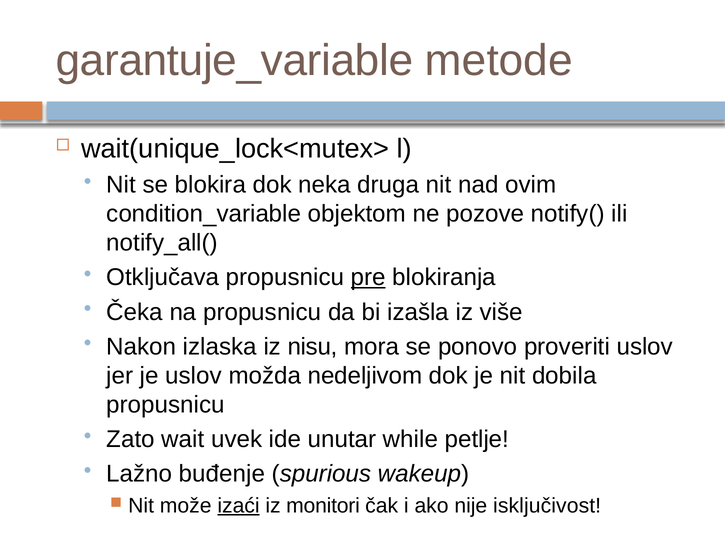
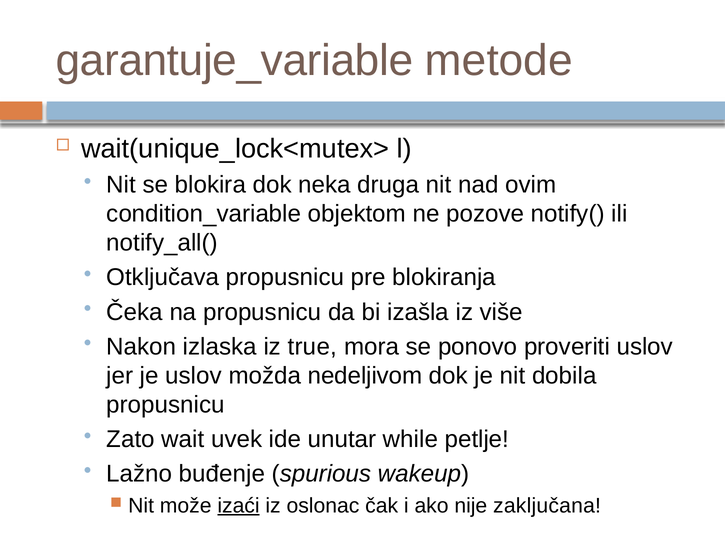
pre underline: present -> none (368, 277)
nisu: nisu -> true (312, 346)
monitori: monitori -> oslonac (323, 506)
isključivost: isključivost -> zaključana (547, 506)
